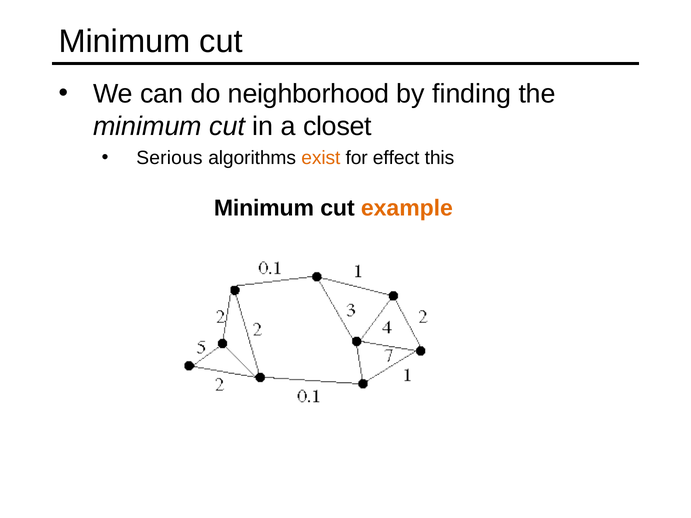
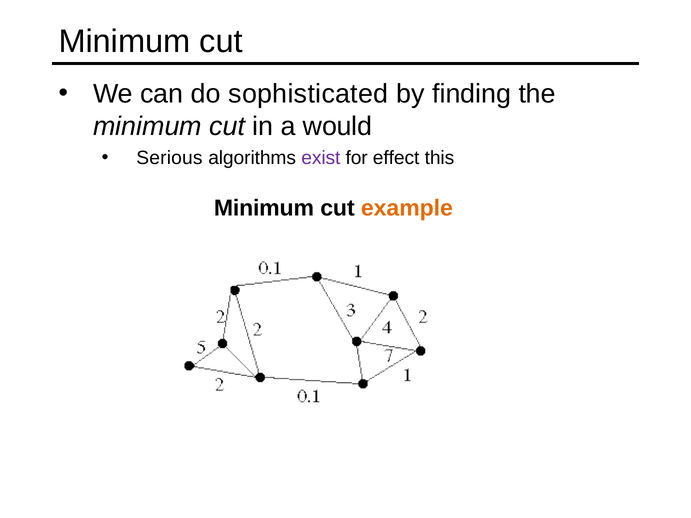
neighborhood: neighborhood -> sophisticated (308, 94)
closet: closet -> would (337, 126)
exist colour: orange -> purple (321, 158)
